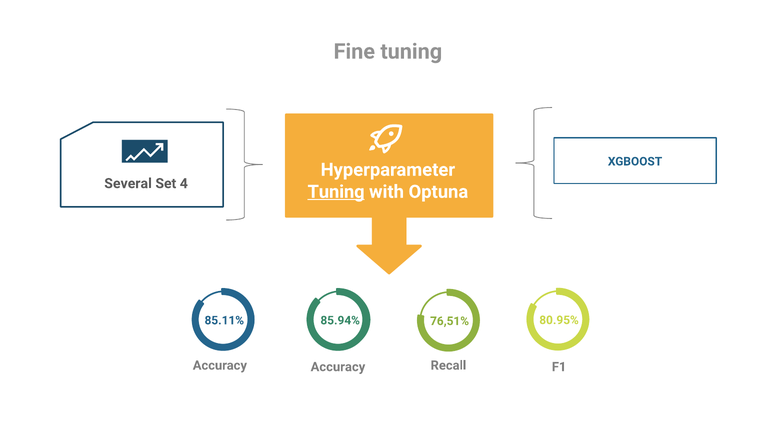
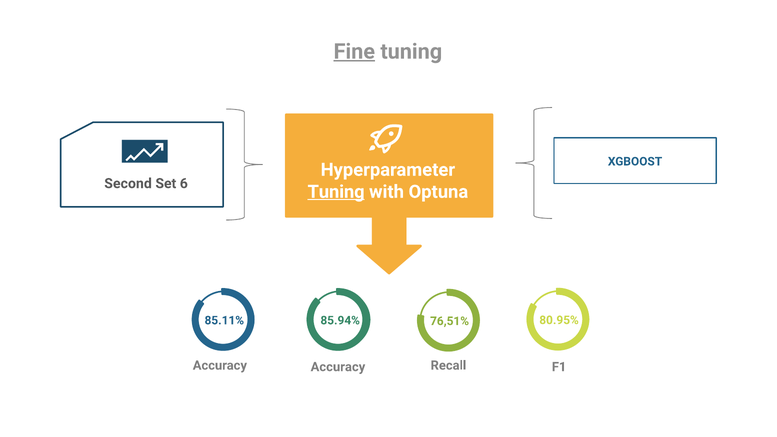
Fine underline: none -> present (354, 52)
Several: Several -> Second (128, 184)
4: 4 -> 6 (184, 184)
